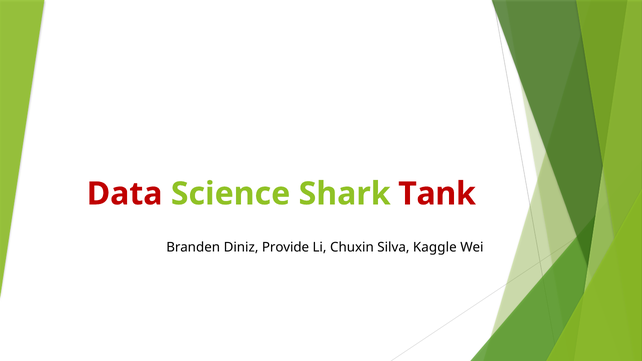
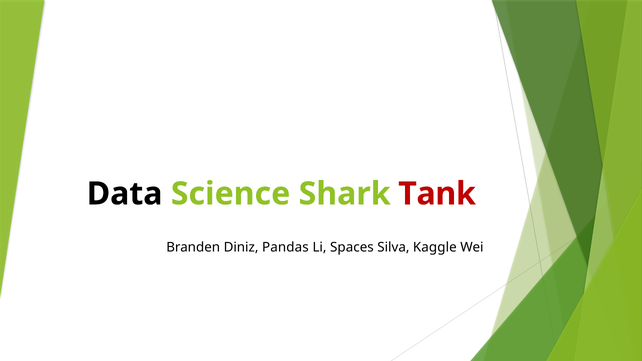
Data colour: red -> black (125, 194)
Provide: Provide -> Pandas (285, 247)
Chuxin: Chuxin -> Spaces (352, 247)
